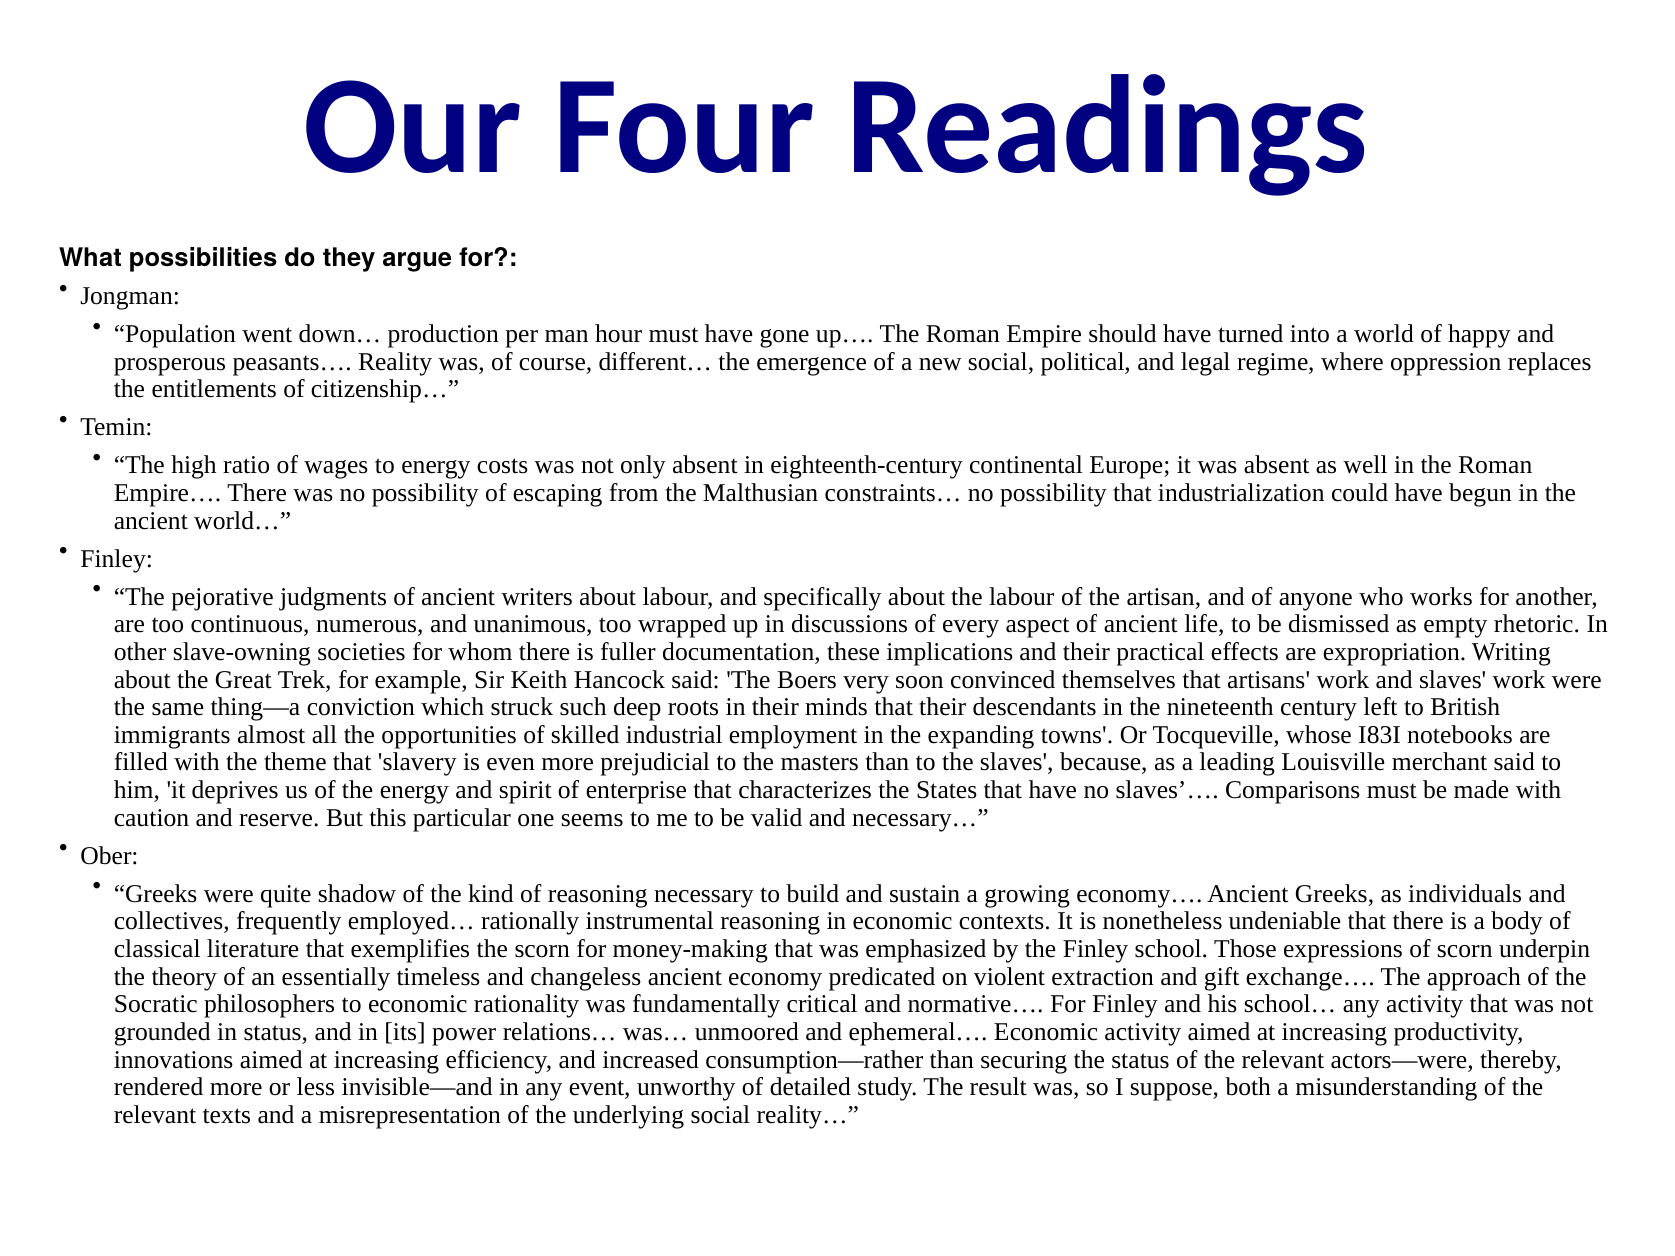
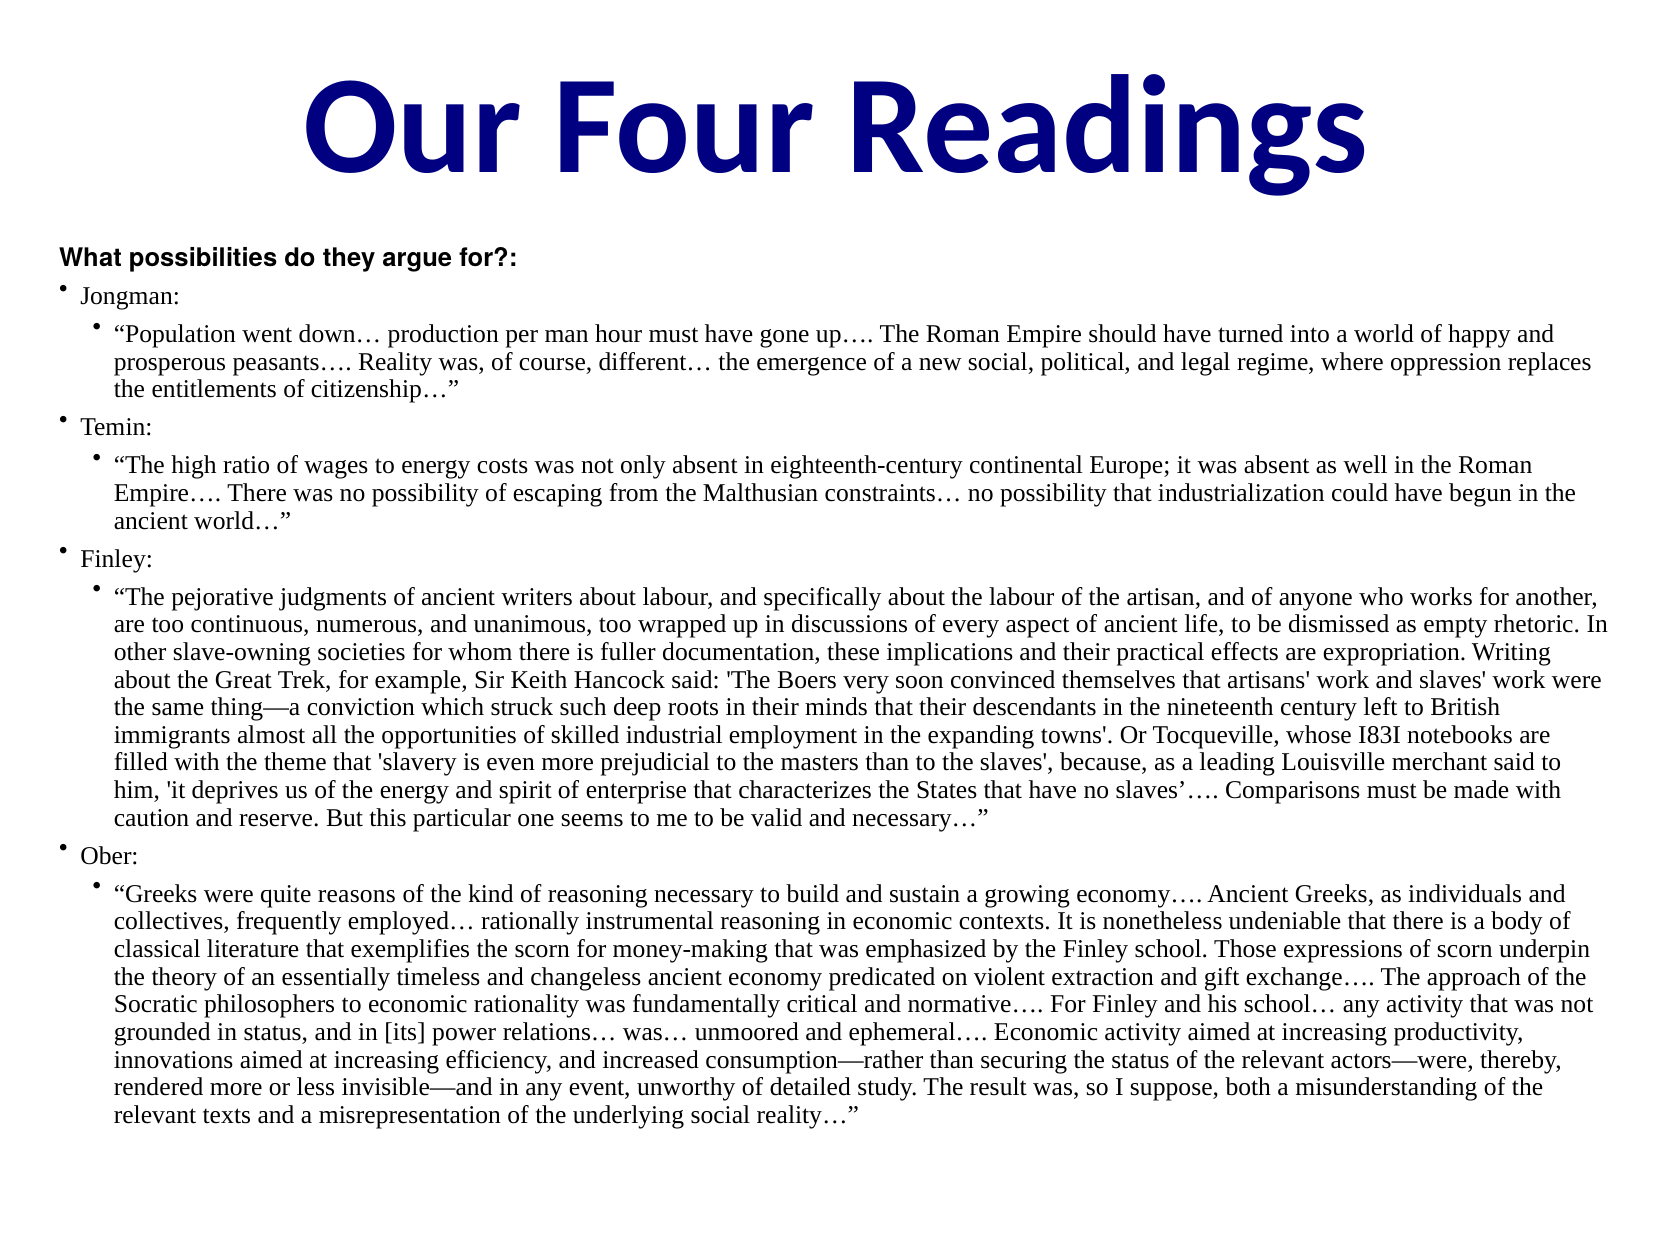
shadow: shadow -> reasons (357, 894)
